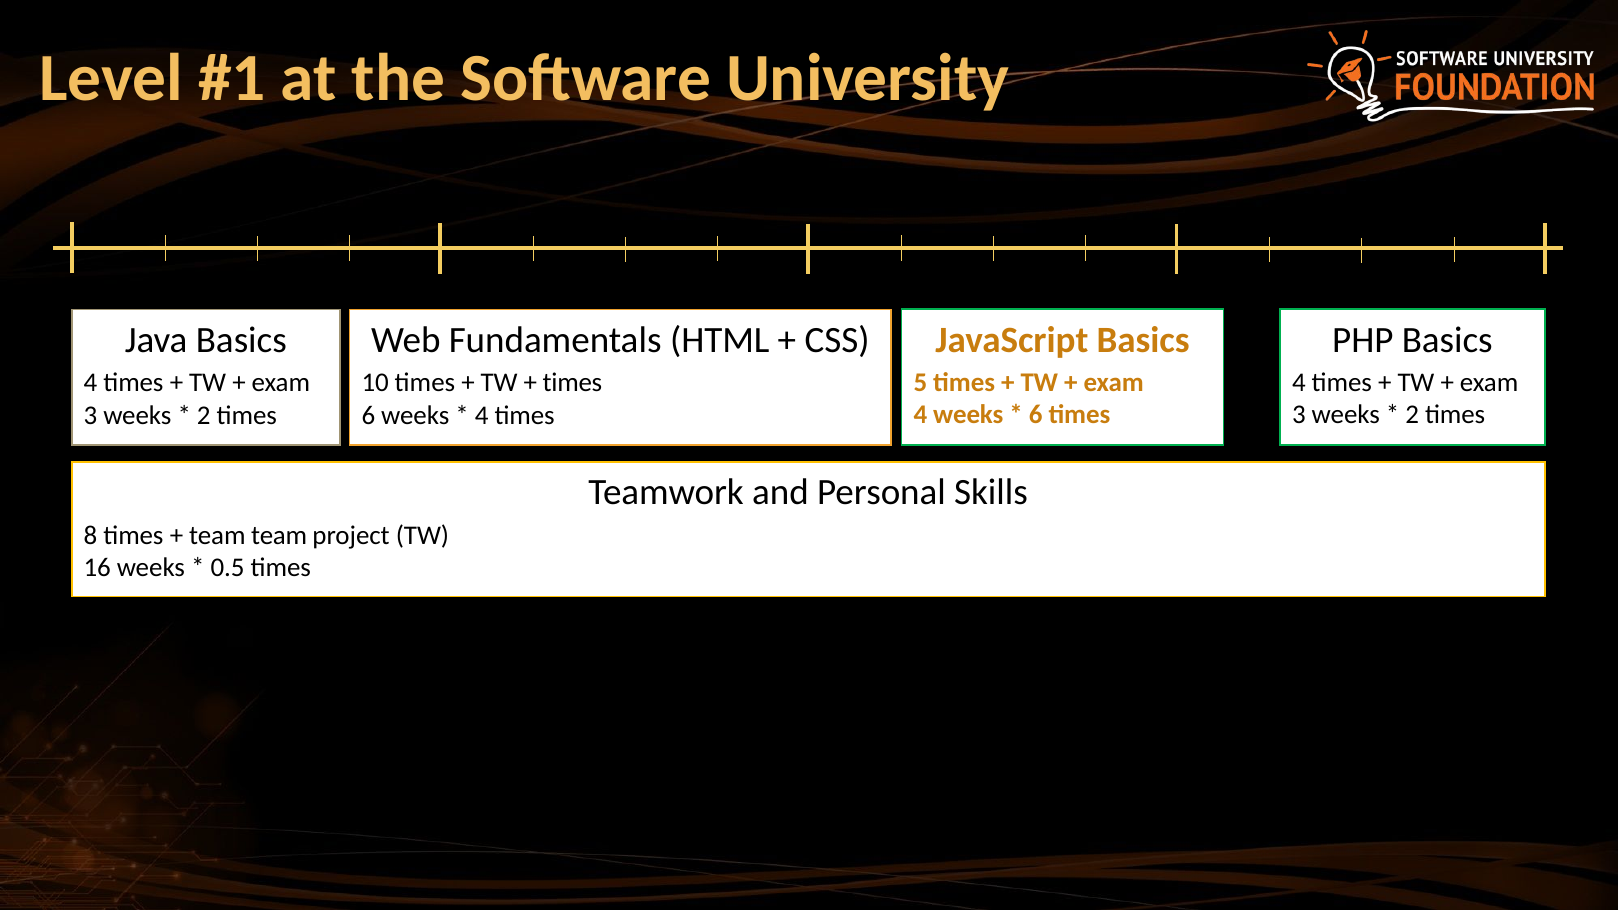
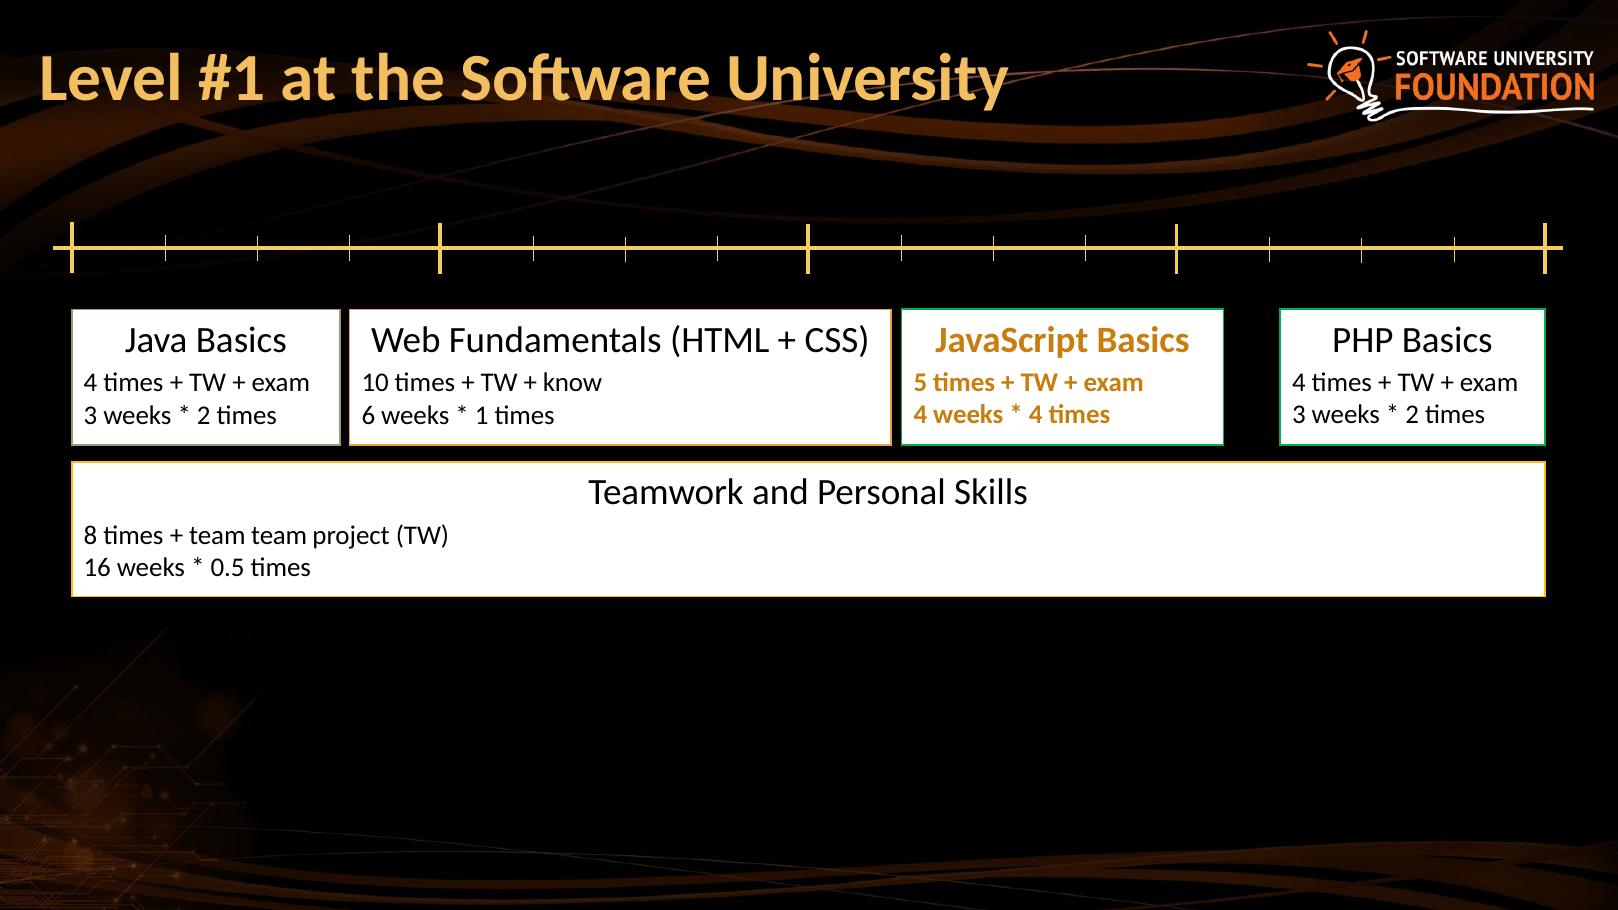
times: times -> know (572, 383)
6: 6 -> 4 (1036, 415)
4: 4 -> 1 (482, 416)
